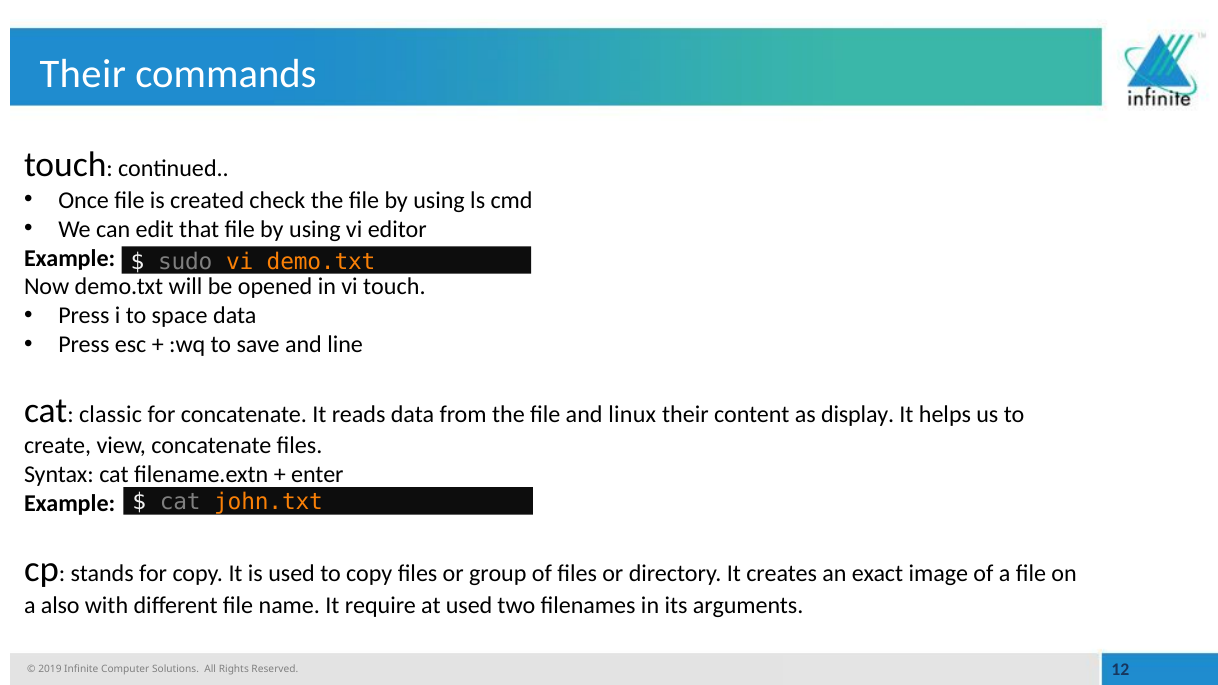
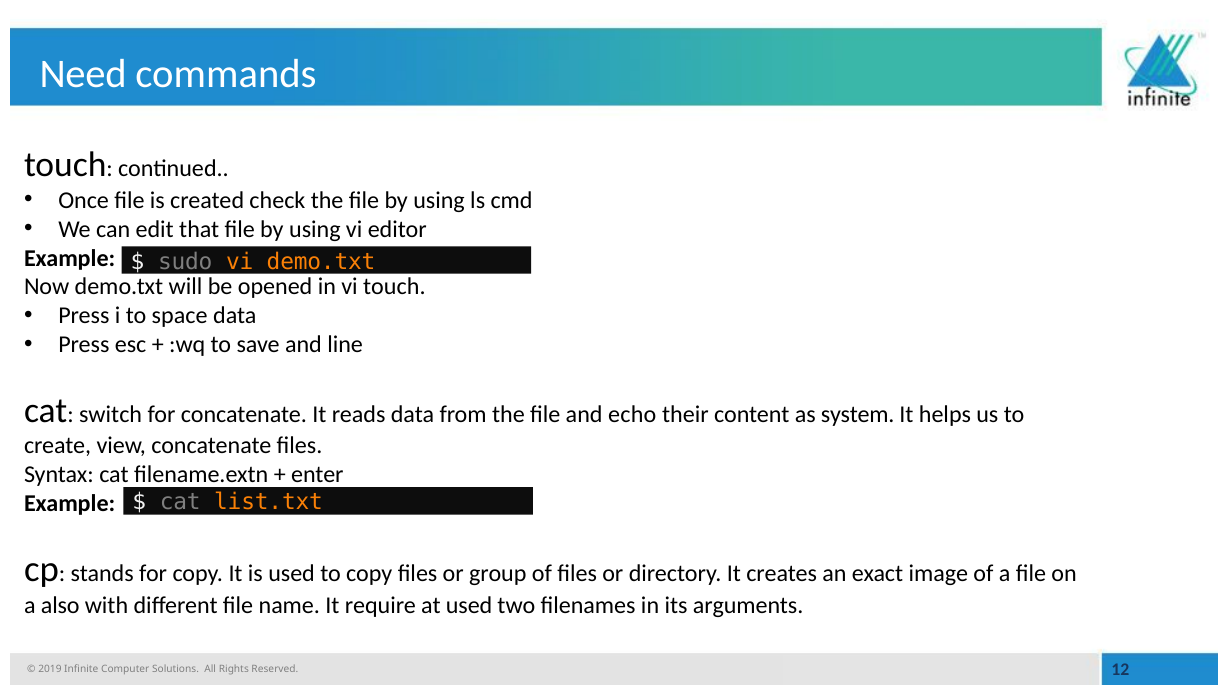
Their: Their -> Need (83, 74)
classic: classic -> switch (111, 414)
linux: linux -> echo (632, 414)
display: display -> system (858, 414)
john.txt: john.txt -> list.txt (269, 503)
